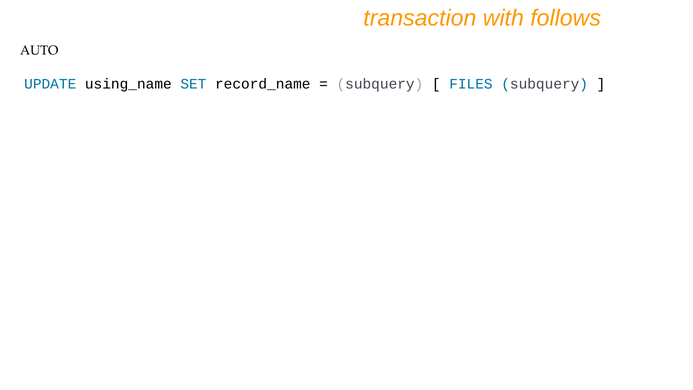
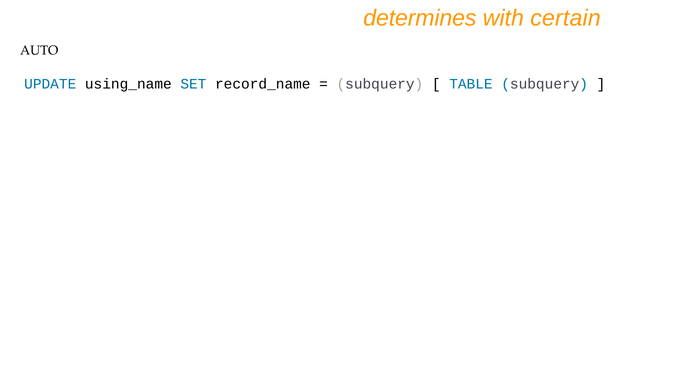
transaction: transaction -> determines (420, 18)
follows: follows -> certain (566, 18)
FILES: FILES -> TABLE (471, 84)
